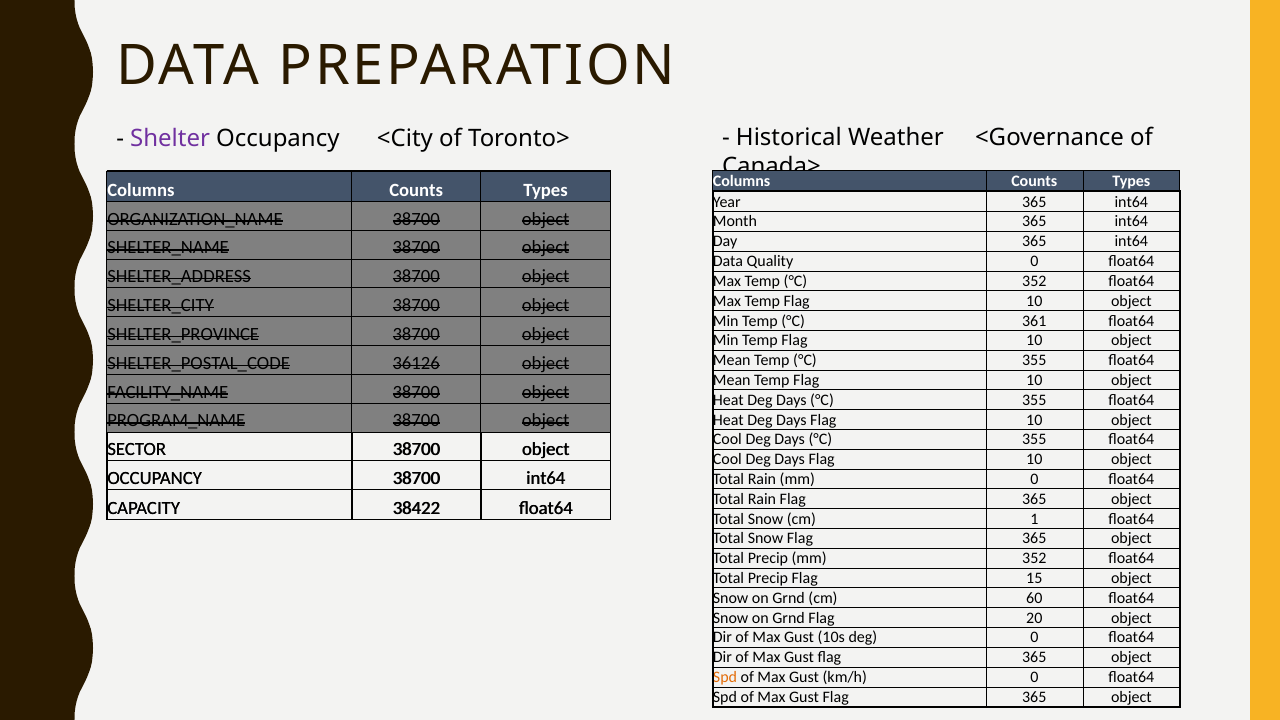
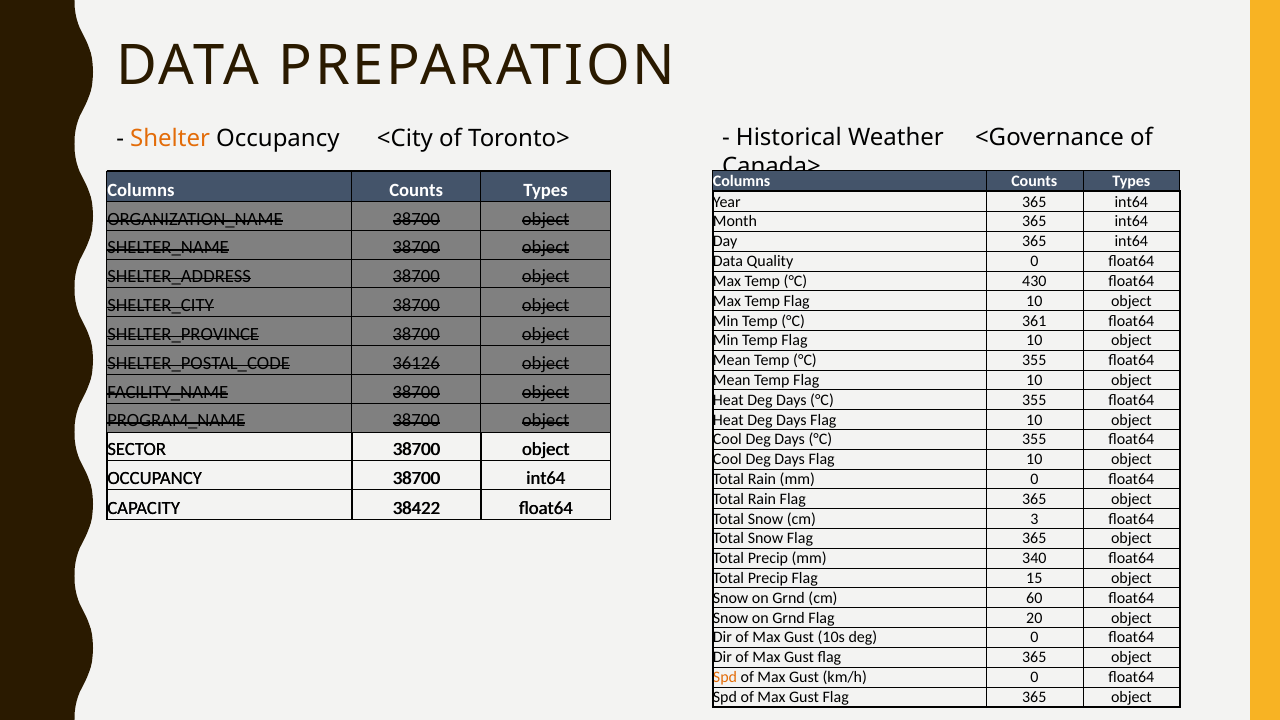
Shelter colour: purple -> orange (170, 138)
°C 352: 352 -> 430 (1034, 281)
1: 1 -> 3 (1034, 519)
mm 352: 352 -> 340 (1034, 558)
